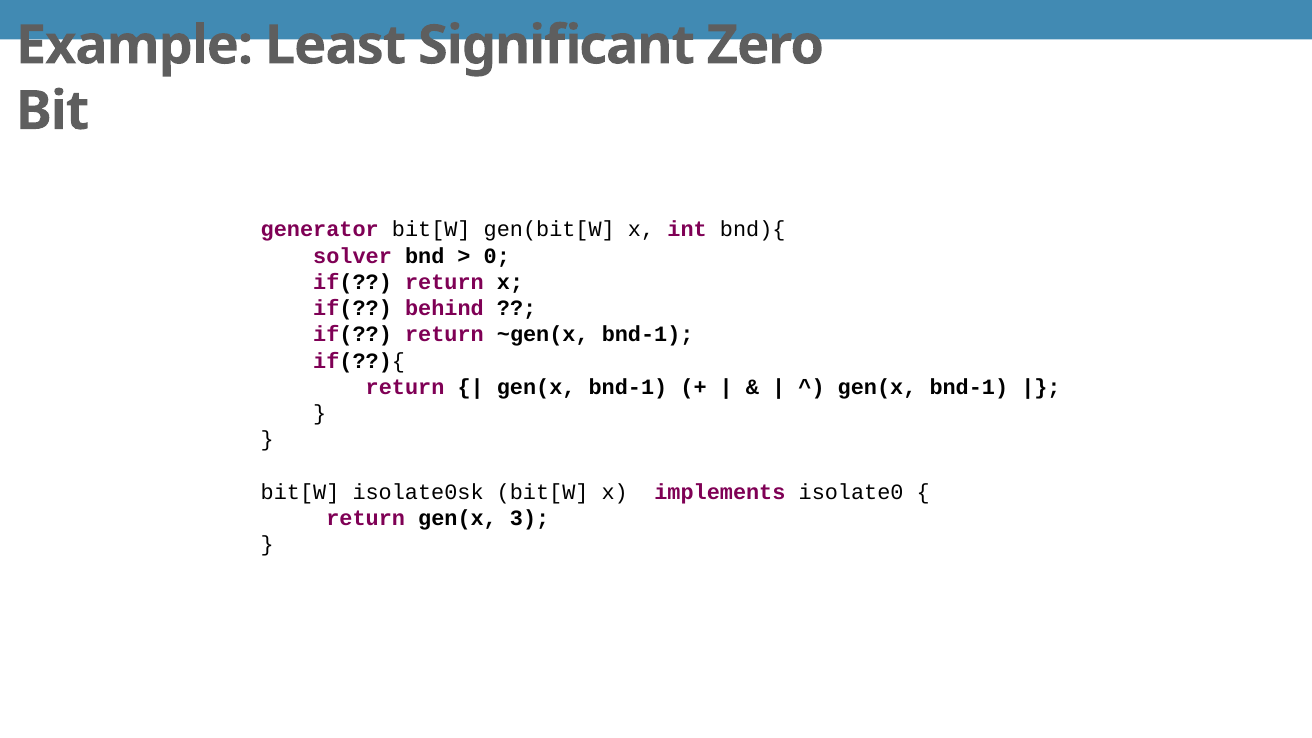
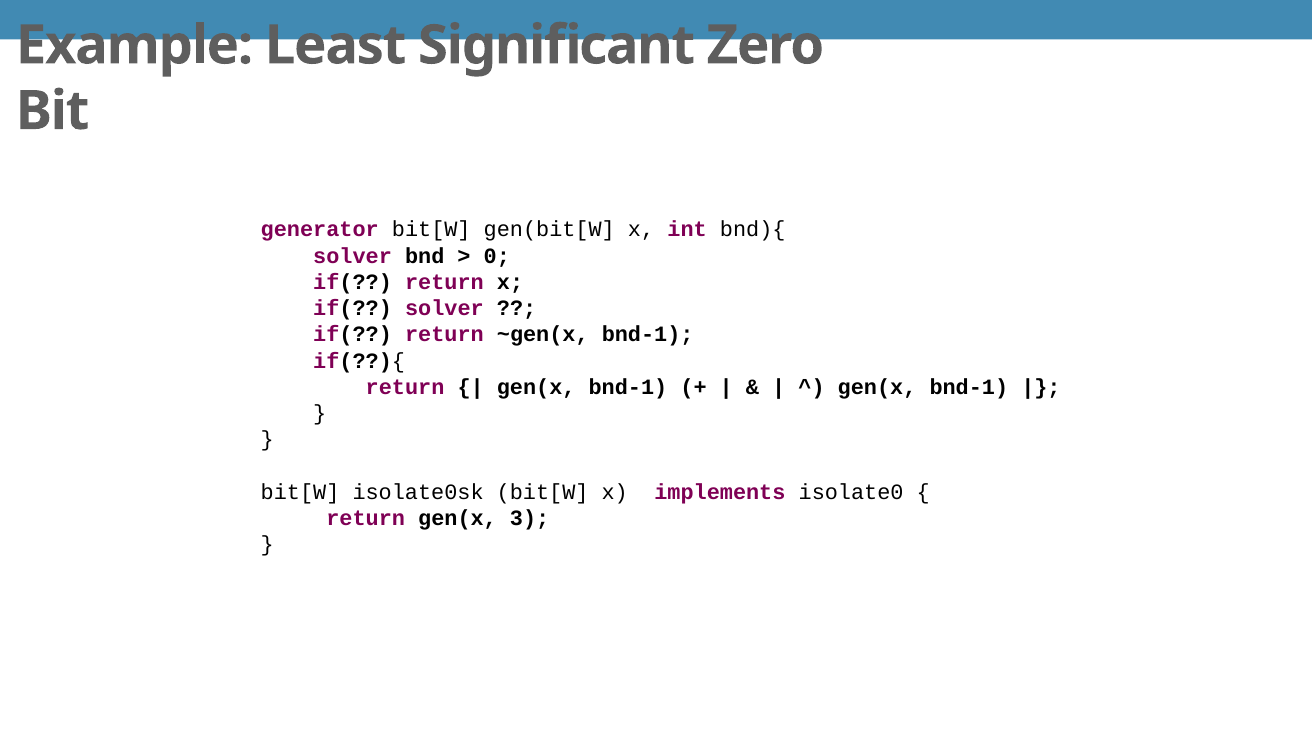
if( behind: behind -> solver (444, 308)
